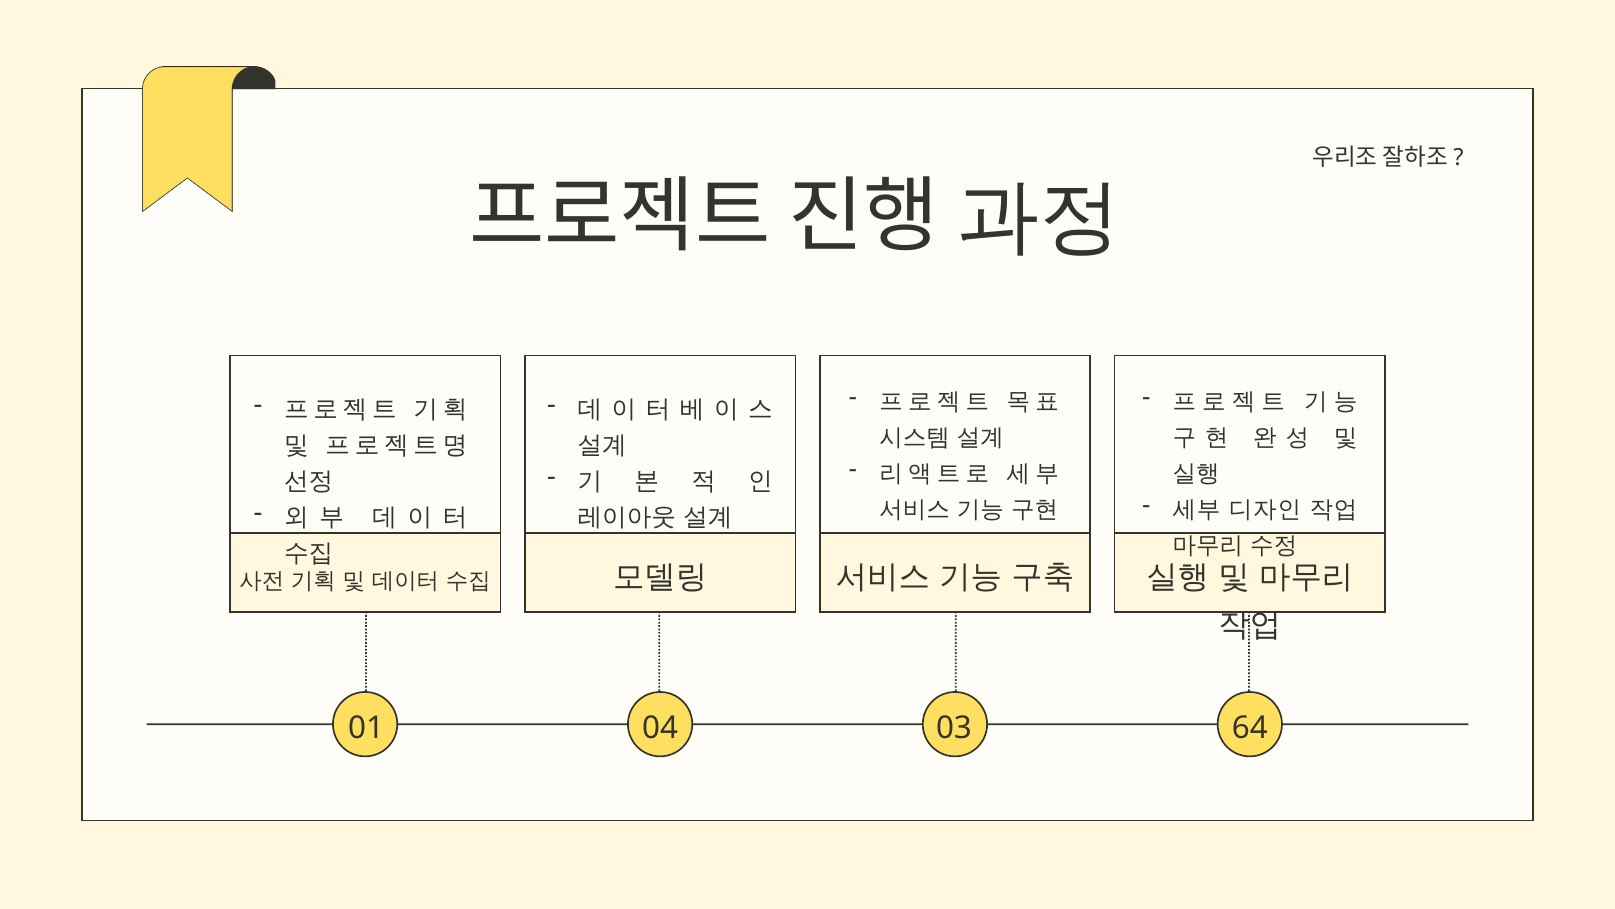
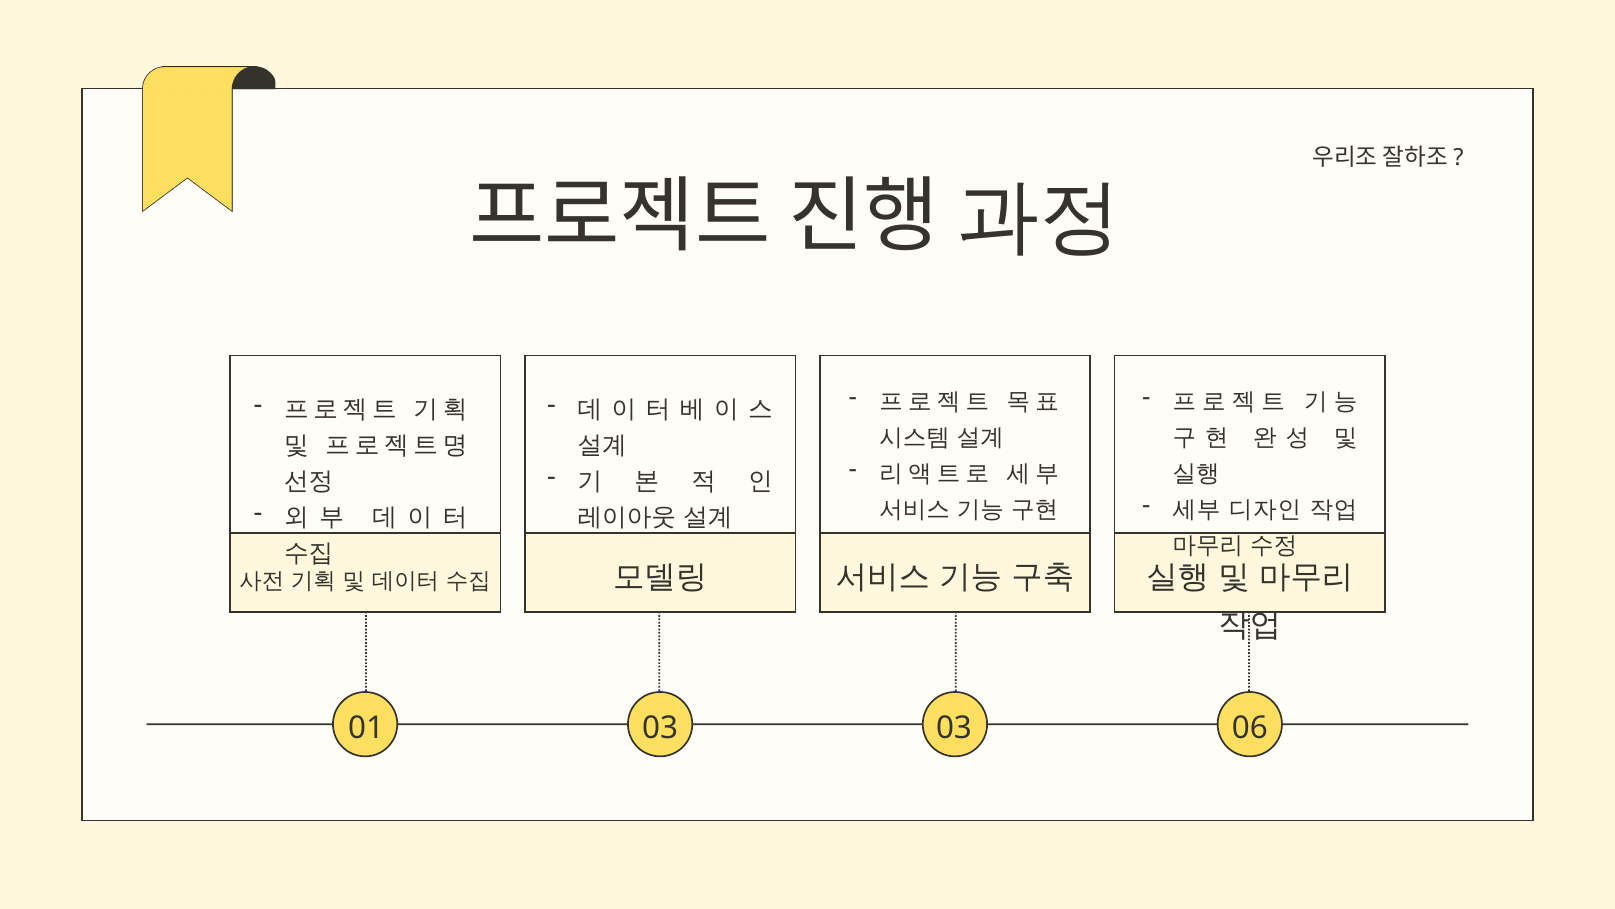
01 04: 04 -> 03 (660, 728)
64: 64 -> 06 (1250, 728)
